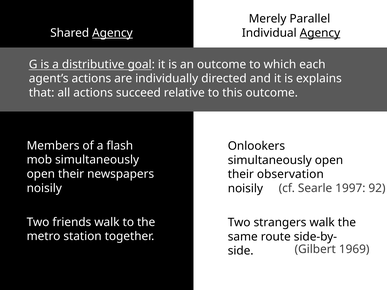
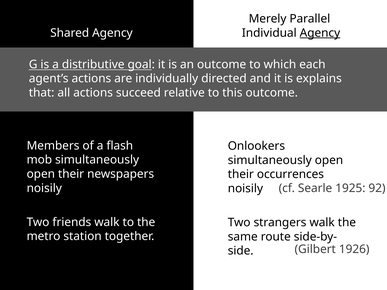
Agency underline: present -> none (112, 33)
observation: observation -> occurrences (290, 174)
1997: 1997 -> 1925 (350, 188)
1969: 1969 -> 1926 (354, 249)
